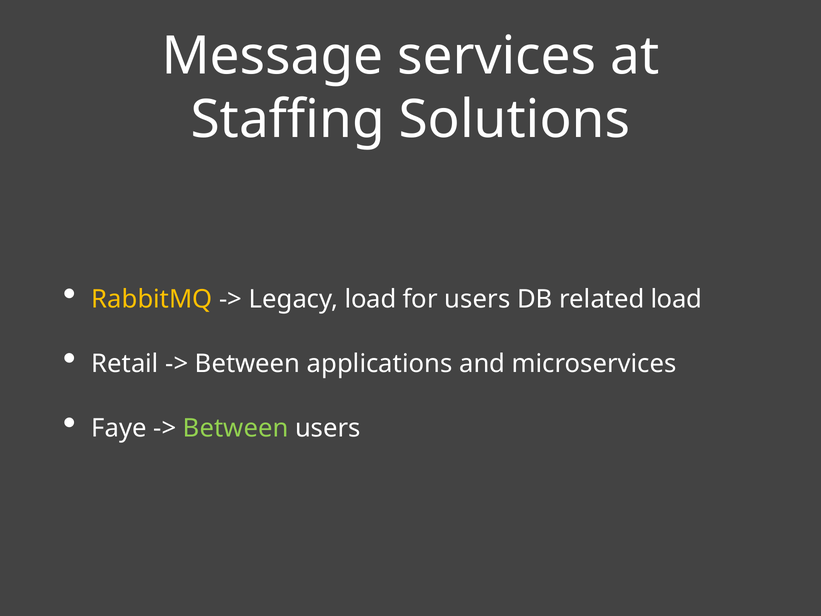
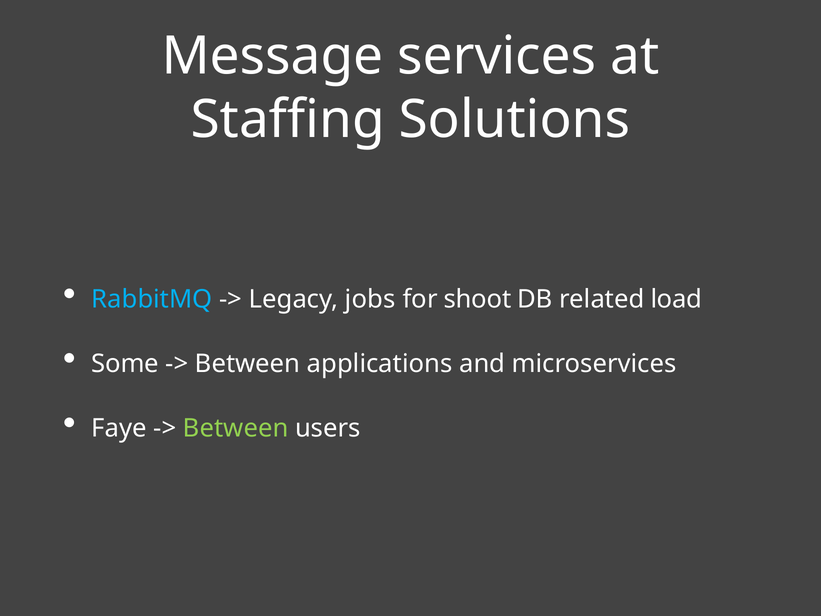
RabbitMQ colour: yellow -> light blue (152, 299)
Legacy load: load -> jobs (370, 299)
for users: users -> shoot (478, 299)
Retail: Retail -> Some (125, 364)
